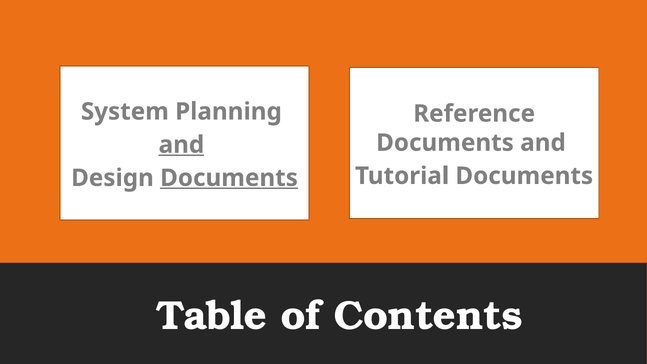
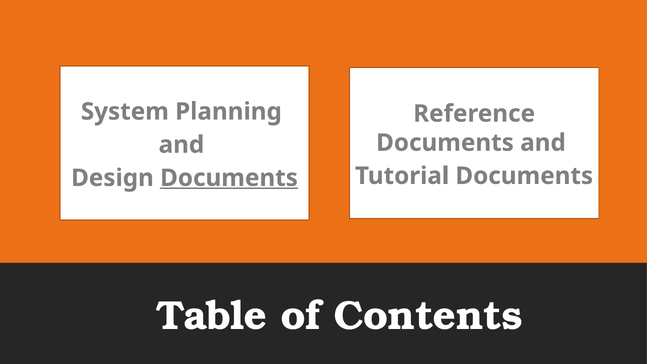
and underline: present -> none (181, 145)
